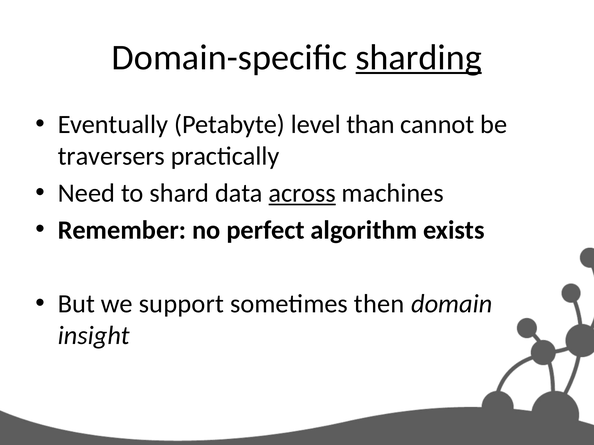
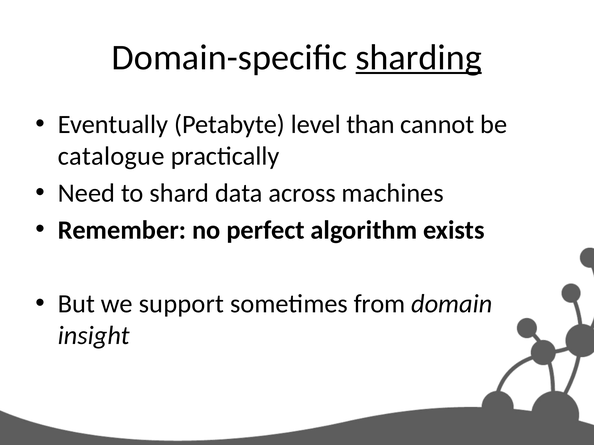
traversers: traversers -> catalogue (111, 156)
across underline: present -> none (302, 193)
then: then -> from (379, 304)
